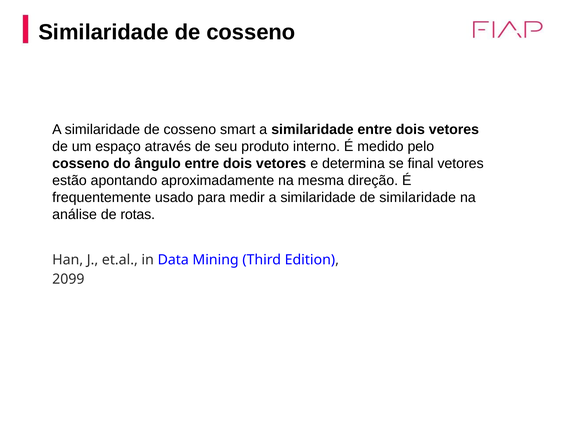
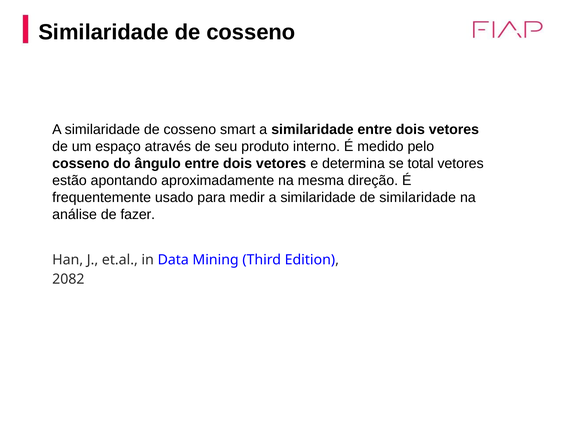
final: final -> total (421, 163)
rotas: rotas -> fazer (138, 214)
2099: 2099 -> 2082 (68, 279)
